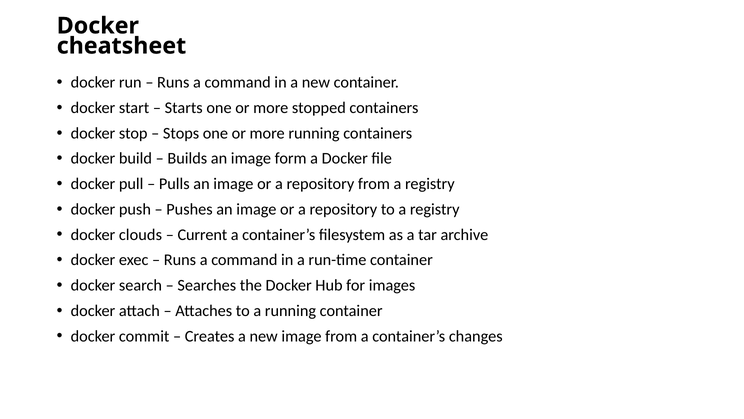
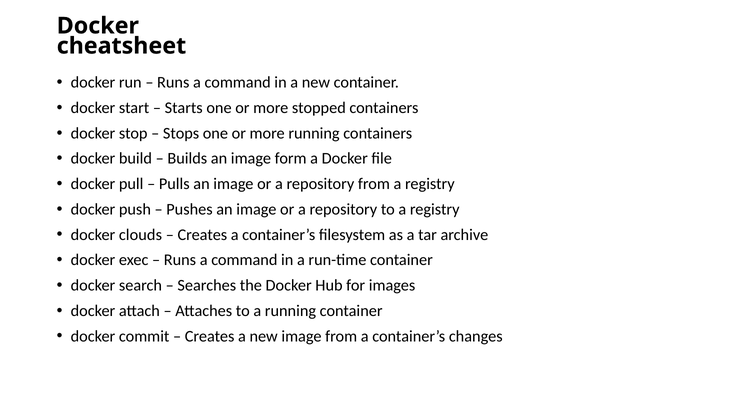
Current: Current -> Creates (202, 234)
